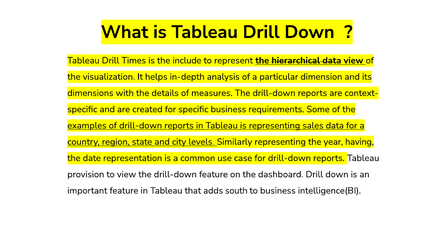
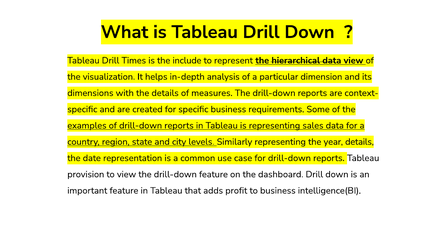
year having: having -> details (359, 142)
south: south -> profit (236, 191)
